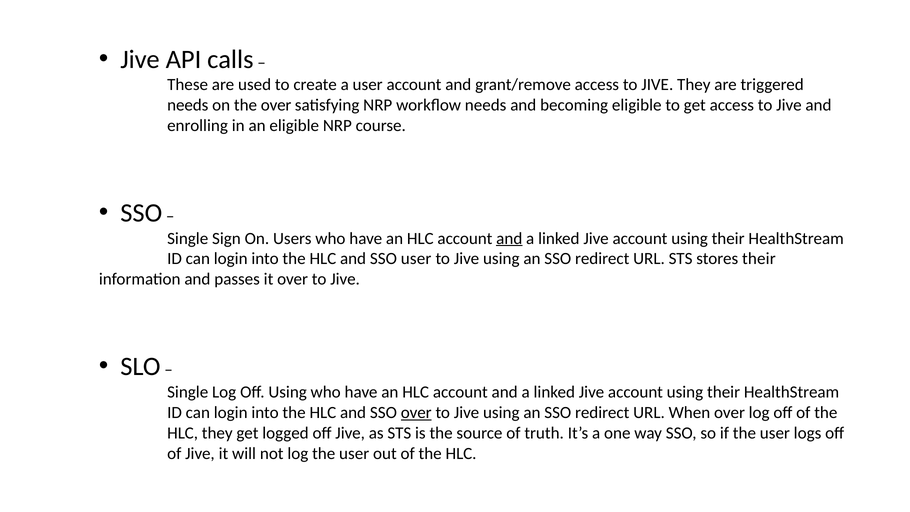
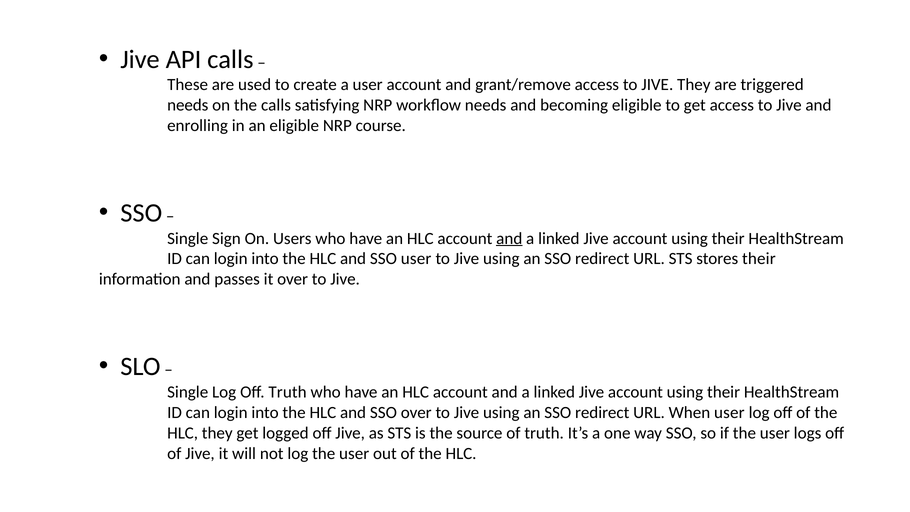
the over: over -> calls (276, 105)
Off Using: Using -> Truth (288, 392)
over underline: present -> none (416, 412)
When over: over -> user (729, 412)
